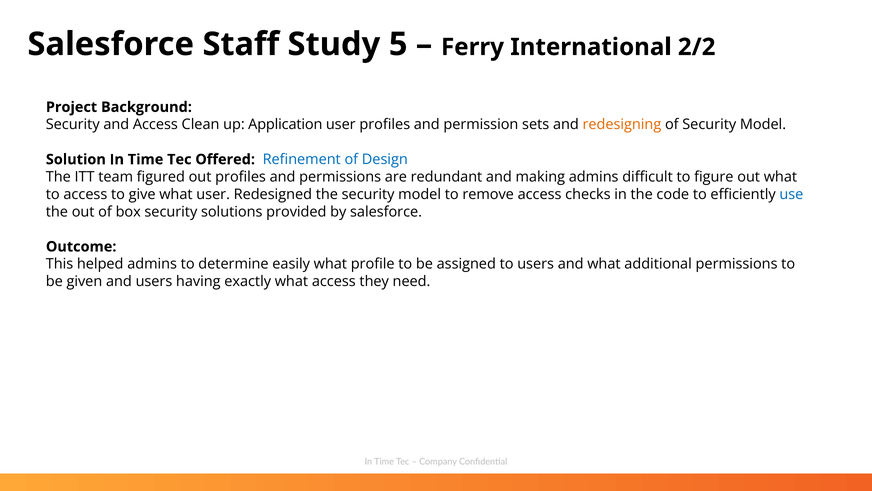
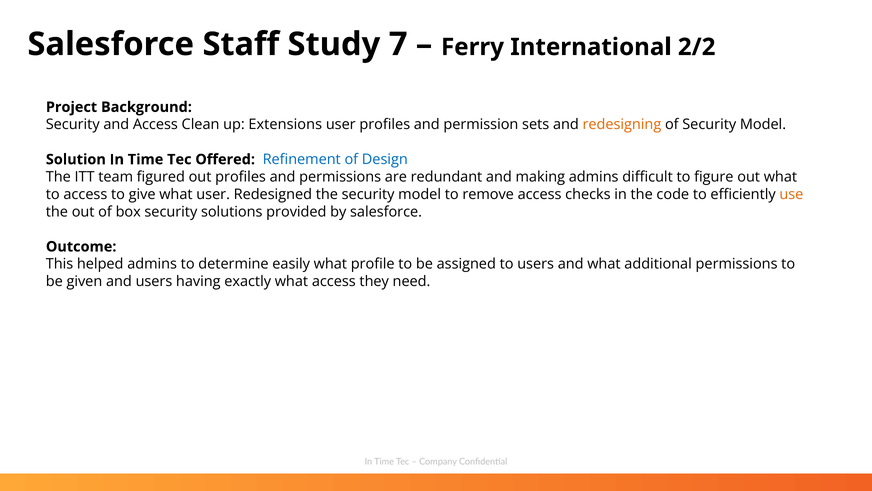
5: 5 -> 7 (398, 44)
Application: Application -> Extensions (285, 124)
use colour: blue -> orange (791, 194)
